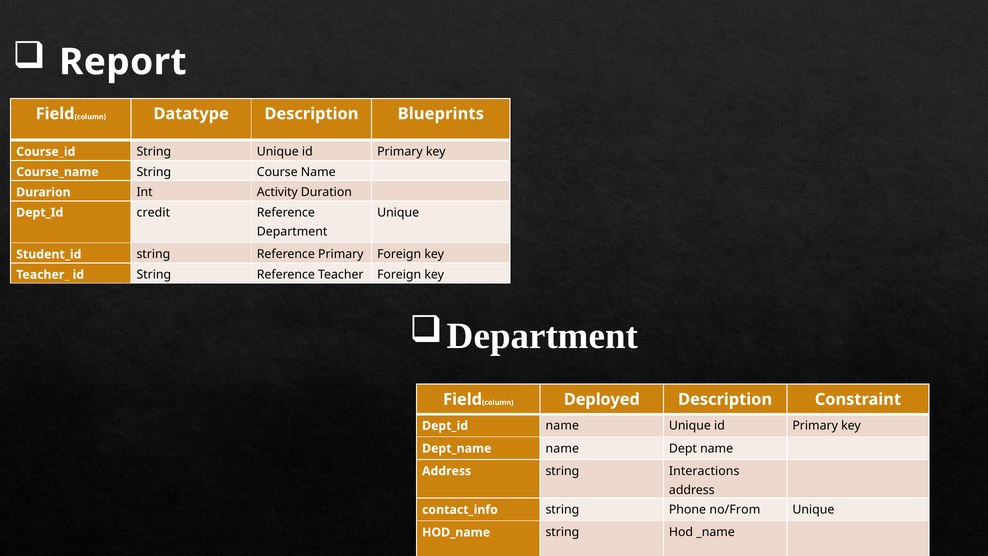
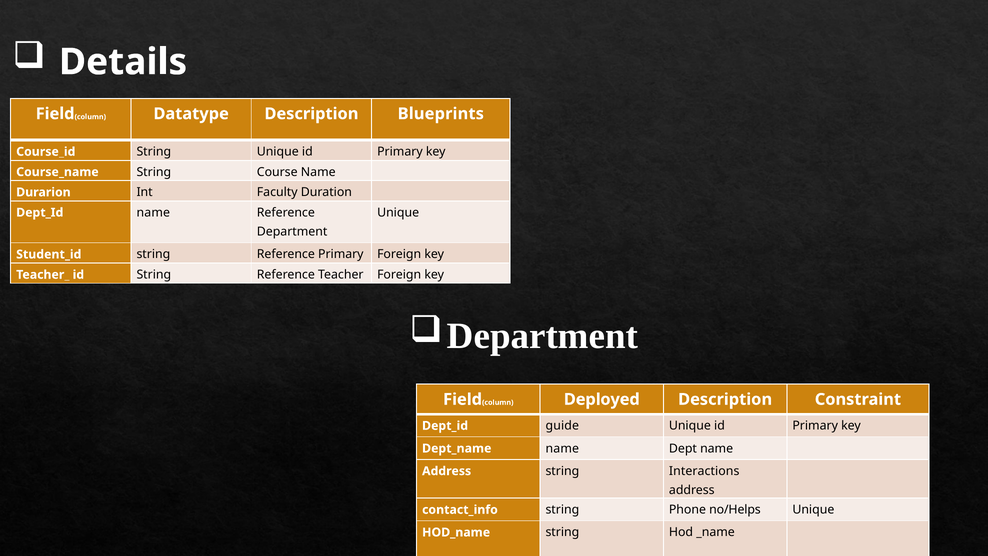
Report: Report -> Details (123, 62)
Activity: Activity -> Faculty (277, 192)
credit: credit -> name (153, 212)
name: name -> guide (562, 426)
no/From: no/From -> no/Helps (735, 510)
